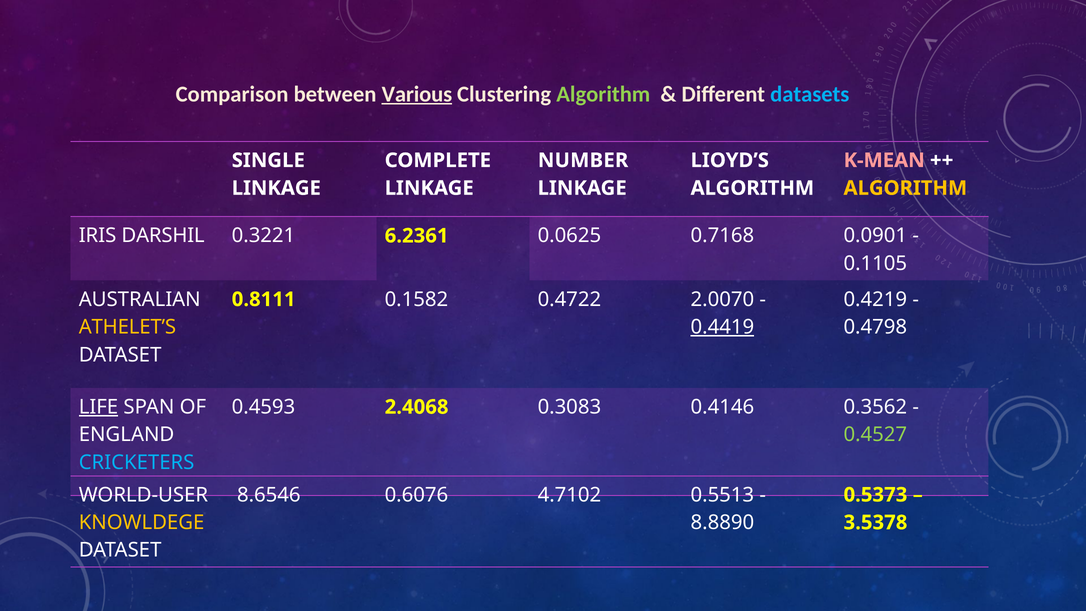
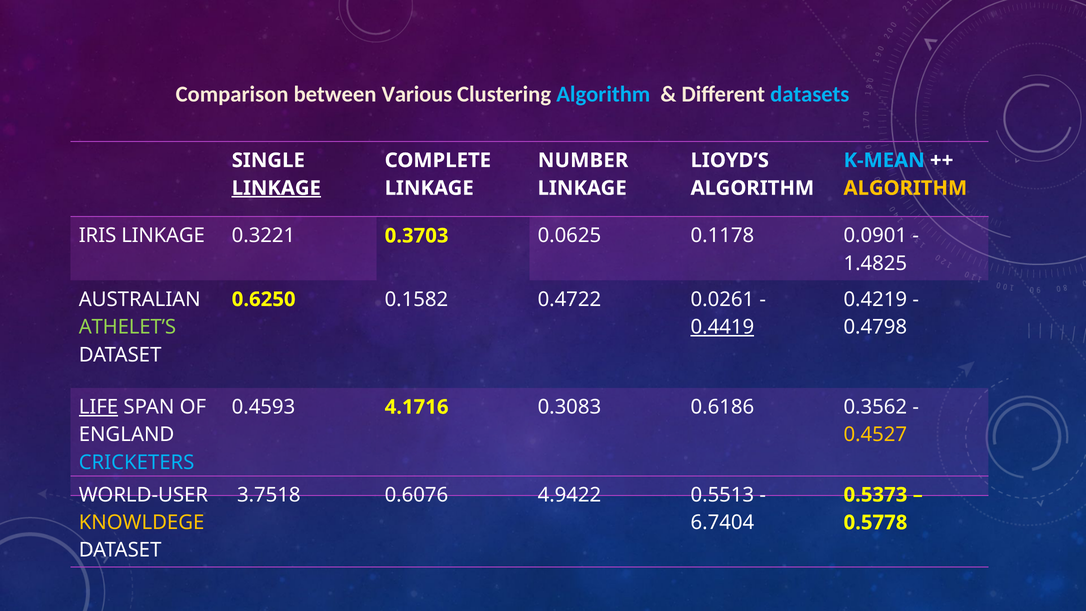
Various underline: present -> none (417, 94)
Algorithm colour: light green -> light blue (603, 94)
K-MEAN colour: pink -> light blue (884, 160)
LINKAGE underline: none -> present (276, 188)
IRIS DARSHIL: DARSHIL -> LINKAGE (163, 236)
6.2361: 6.2361 -> 0.3703 (417, 236)
0.7168: 0.7168 -> 0.1178 (722, 236)
0.1105: 0.1105 -> 1.4825 (875, 263)
0.8111: 0.8111 -> 0.6250 (264, 299)
2.0070: 2.0070 -> 0.0261 (722, 299)
ATHELET’S colour: yellow -> light green (127, 327)
2.4068: 2.4068 -> 4.1716 (417, 407)
0.4146: 0.4146 -> 0.6186 (722, 407)
0.4527 colour: light green -> yellow (875, 435)
8.6546: 8.6546 -> 3.7518 (269, 495)
4.7102: 4.7102 -> 4.9422 (569, 495)
8.8890: 8.8890 -> 6.7404 (722, 522)
3.5378: 3.5378 -> 0.5778 (875, 522)
